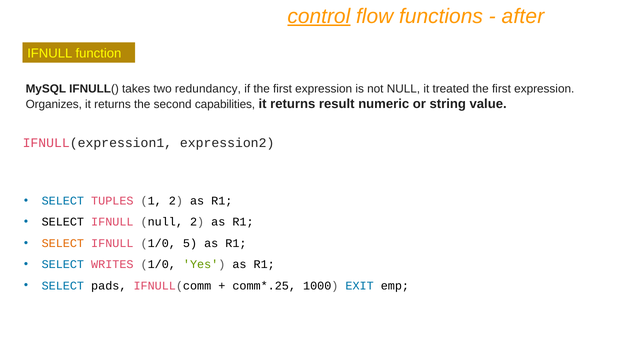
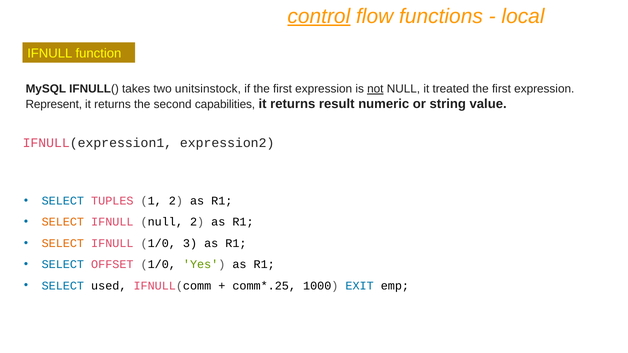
after: after -> local (523, 16)
redundancy: redundancy -> unitsinstock (208, 89)
not underline: none -> present (375, 89)
Organizes: Organizes -> Represent (54, 104)
SELECT colour: black -> orange (63, 222)
5: 5 -> 3 (190, 243)
WRITES: WRITES -> OFFSET (112, 265)
pads: pads -> used (109, 286)
